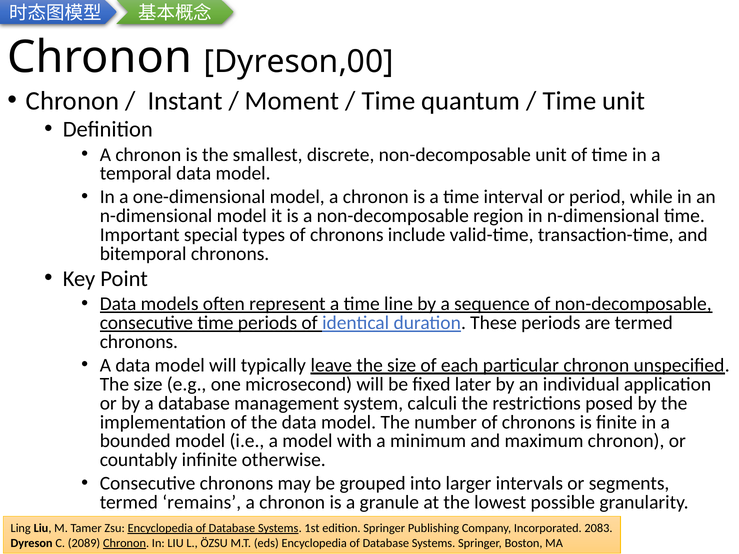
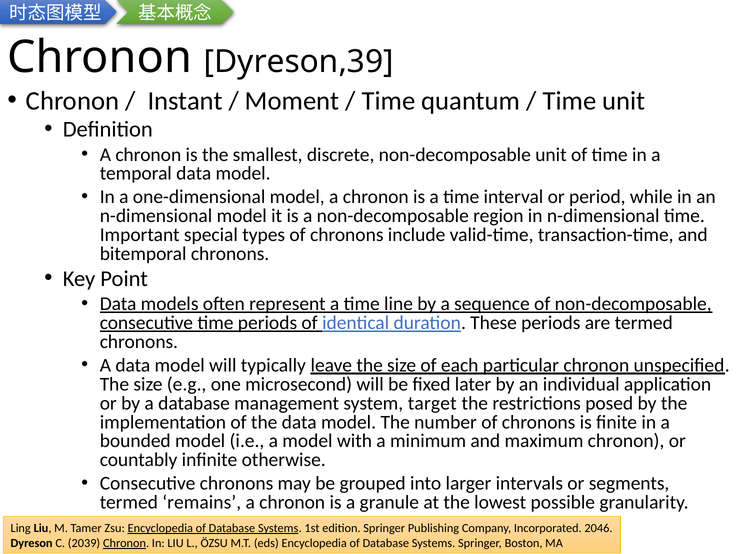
Dyreson,00: Dyreson,00 -> Dyreson,39 (299, 62)
calculi: calculi -> target (432, 403)
2083: 2083 -> 2046 (599, 528)
2089: 2089 -> 2039 (84, 543)
